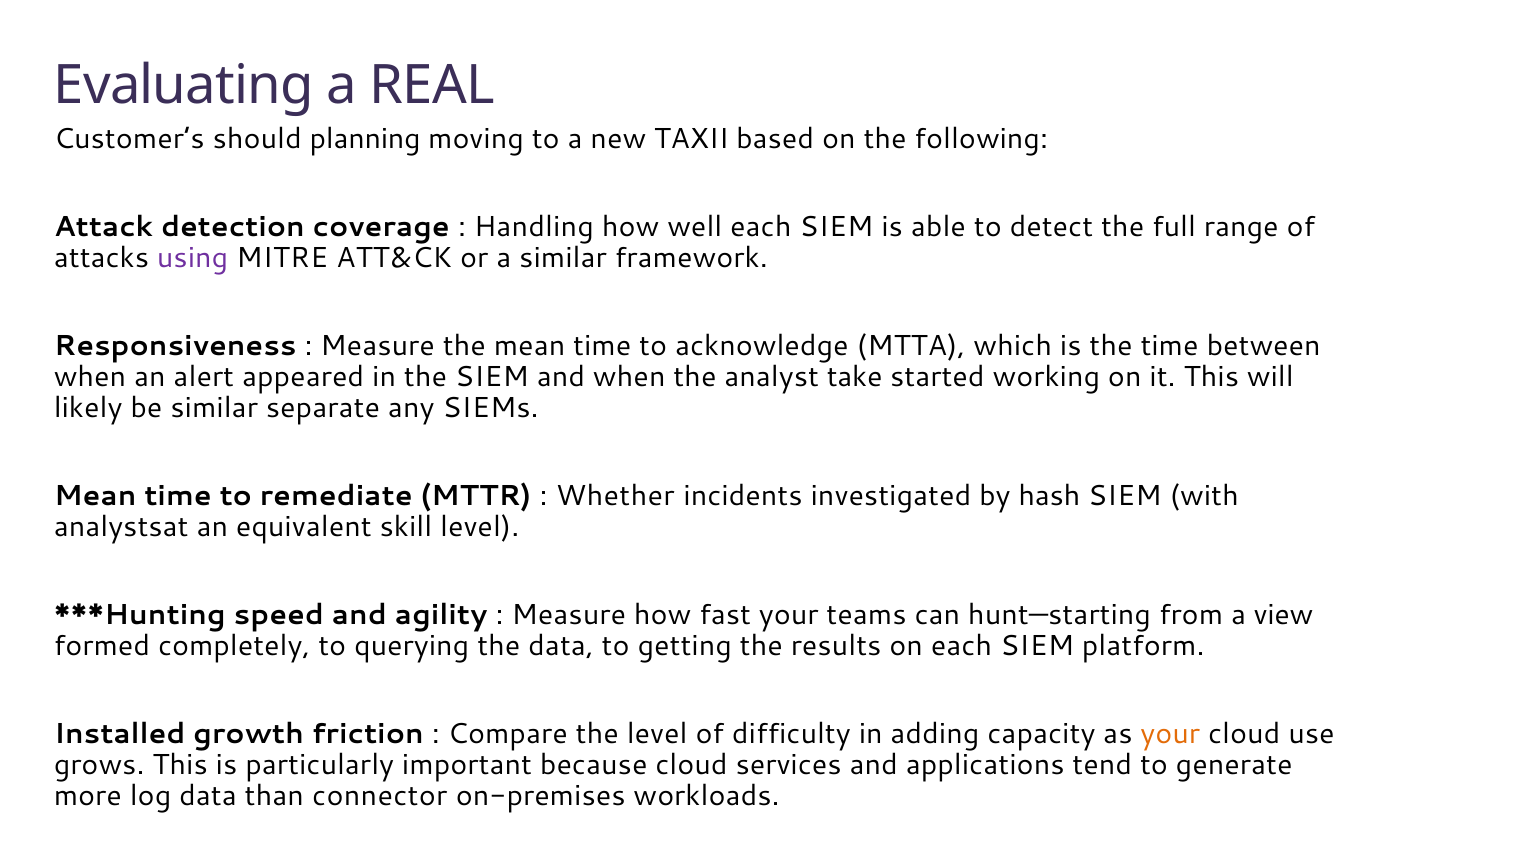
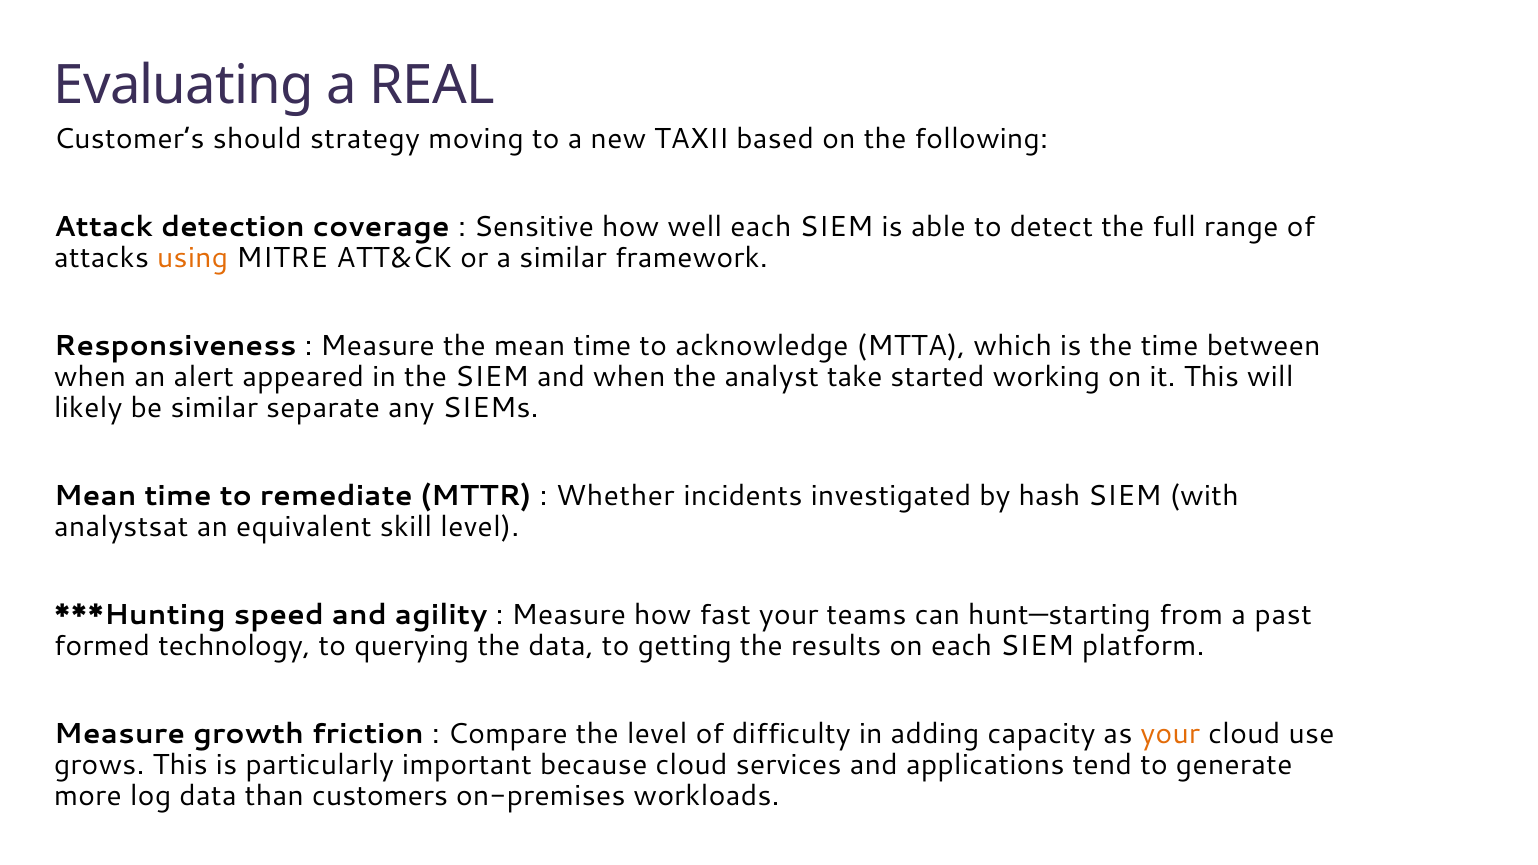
planning: planning -> strategy (365, 139)
Handling: Handling -> Sensitive (534, 227)
using colour: purple -> orange (193, 258)
view: view -> past (1283, 615)
completely: completely -> technology (234, 646)
Installed: Installed -> Measure (120, 734)
connector: connector -> customers (380, 797)
